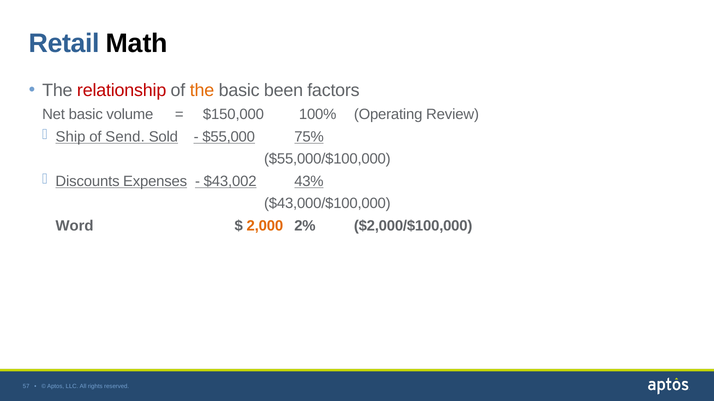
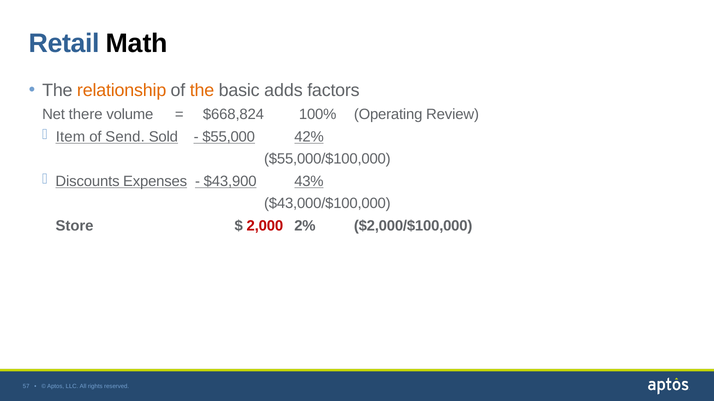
relationship colour: red -> orange (122, 91)
been: been -> adds (283, 91)
Net basic: basic -> there (86, 115)
$150,000: $150,000 -> $668,824 (233, 115)
Ship: Ship -> Item (71, 137)
75%: 75% -> 42% (309, 137)
$43,002: $43,002 -> $43,900 (230, 181)
Word: Word -> Store (75, 226)
2,000 colour: orange -> red (265, 226)
